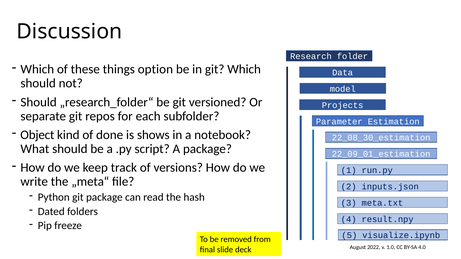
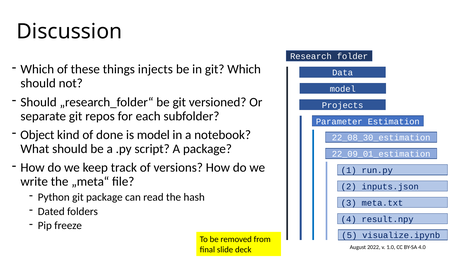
option: option -> injects (155, 69)
is shows: shows -> model (153, 135)
